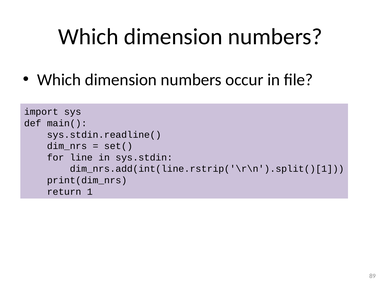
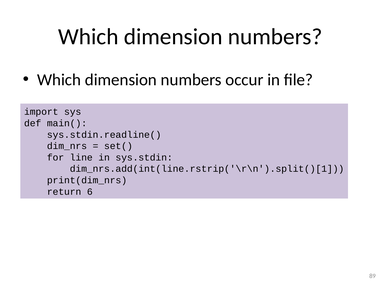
1: 1 -> 6 (90, 192)
